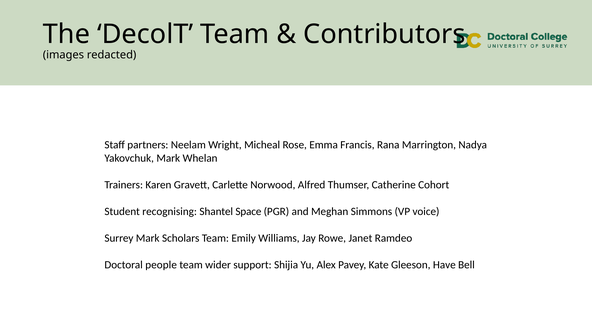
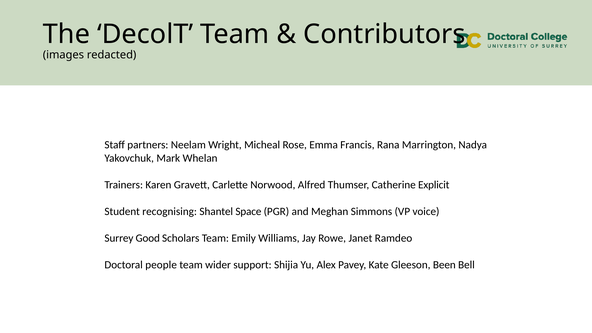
Cohort: Cohort -> Explicit (434, 185)
Surrey Mark: Mark -> Good (148, 238)
Have: Have -> Been (444, 265)
